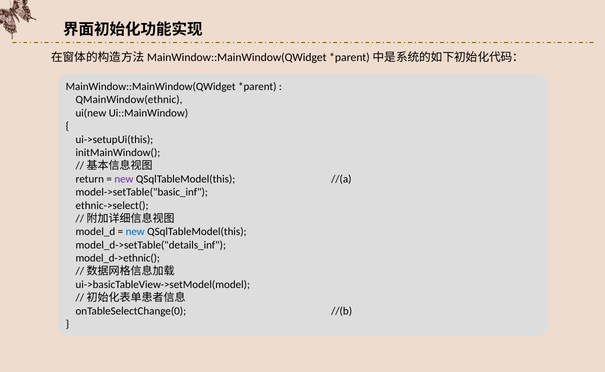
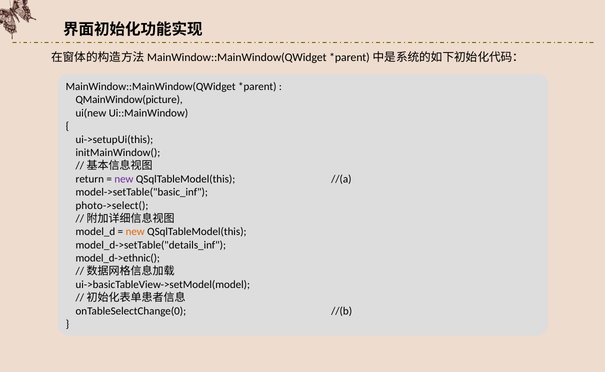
QMainWindow(ethnic: QMainWindow(ethnic -> QMainWindow(picture (129, 100)
ethnic->select(: ethnic->select( -> photo->select( (112, 205)
new colour: blue -> orange (135, 232)
